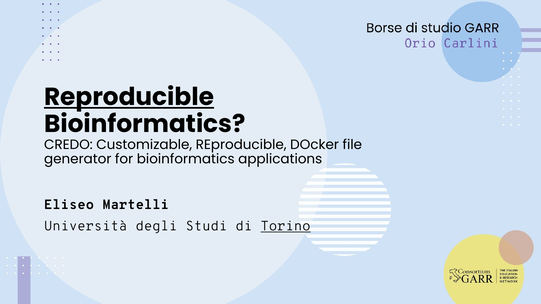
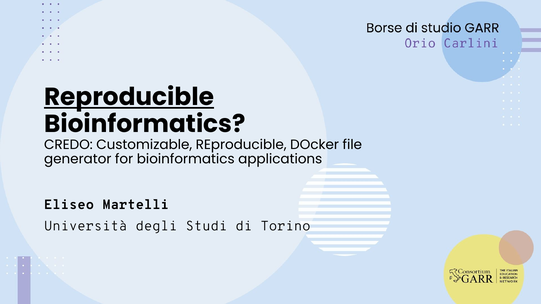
Torino underline: present -> none (286, 226)
